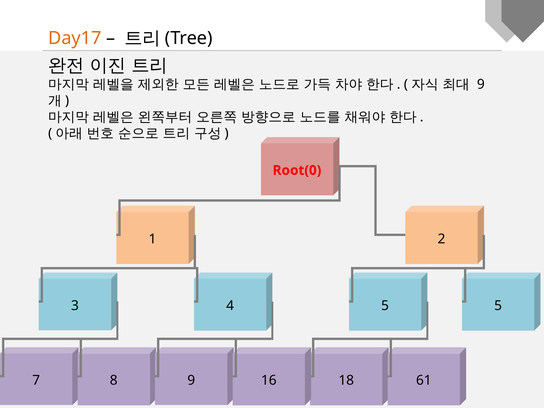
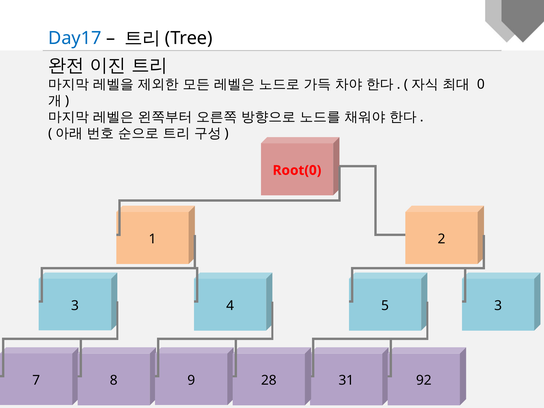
Day17 colour: orange -> blue (75, 38)
9: 9 -> 0 (481, 84)
5: 5 -> 3 (498, 306)
16: 16 -> 28 (269, 380)
18: 18 -> 31 (346, 380)
61: 61 -> 92 (424, 380)
